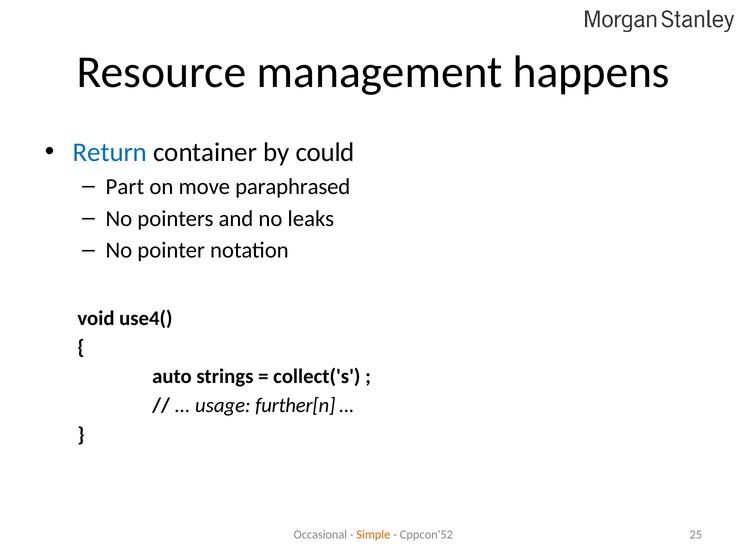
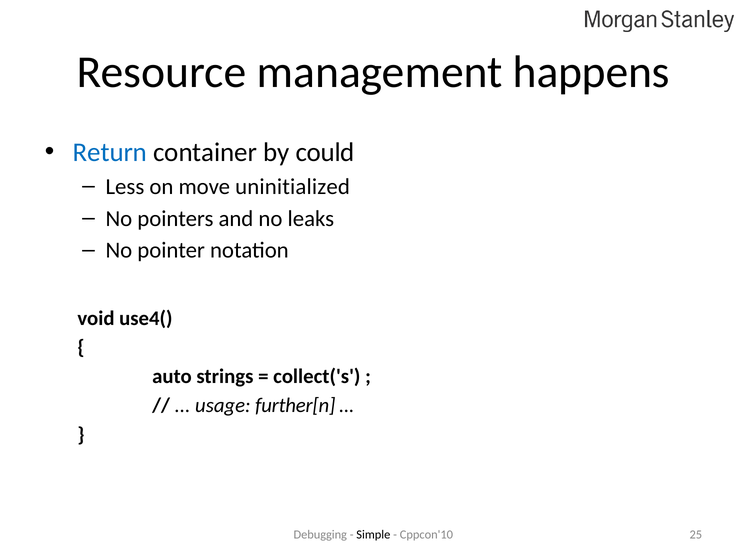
Part: Part -> Less (125, 187)
paraphrased: paraphrased -> uninitialized (293, 187)
Occasional: Occasional -> Debugging (320, 535)
Simple colour: orange -> black (373, 535)
Cppcon'52: Cppcon'52 -> Cppcon'10 (426, 535)
